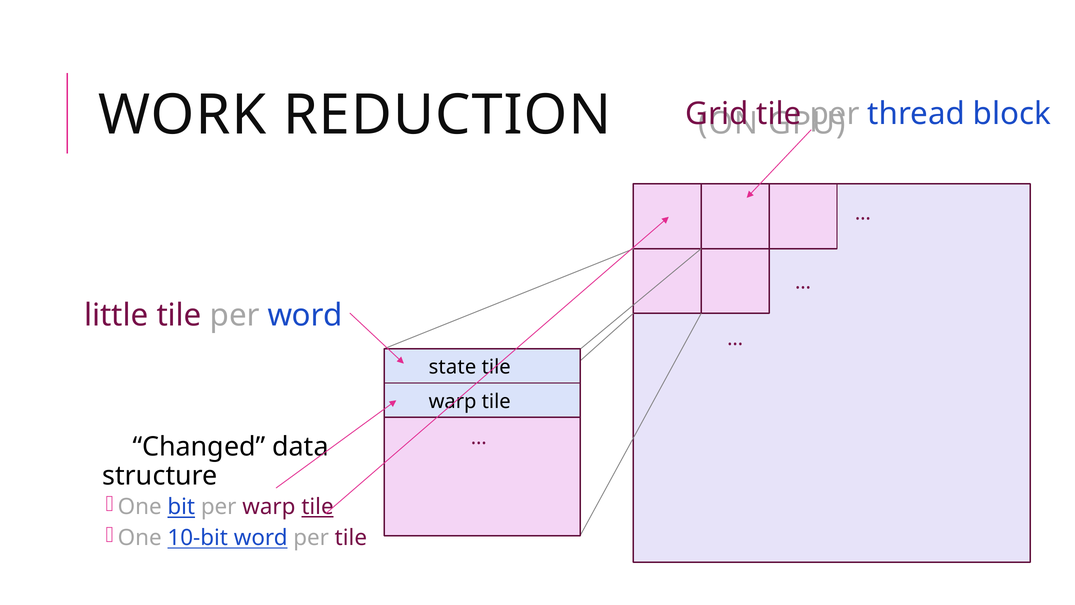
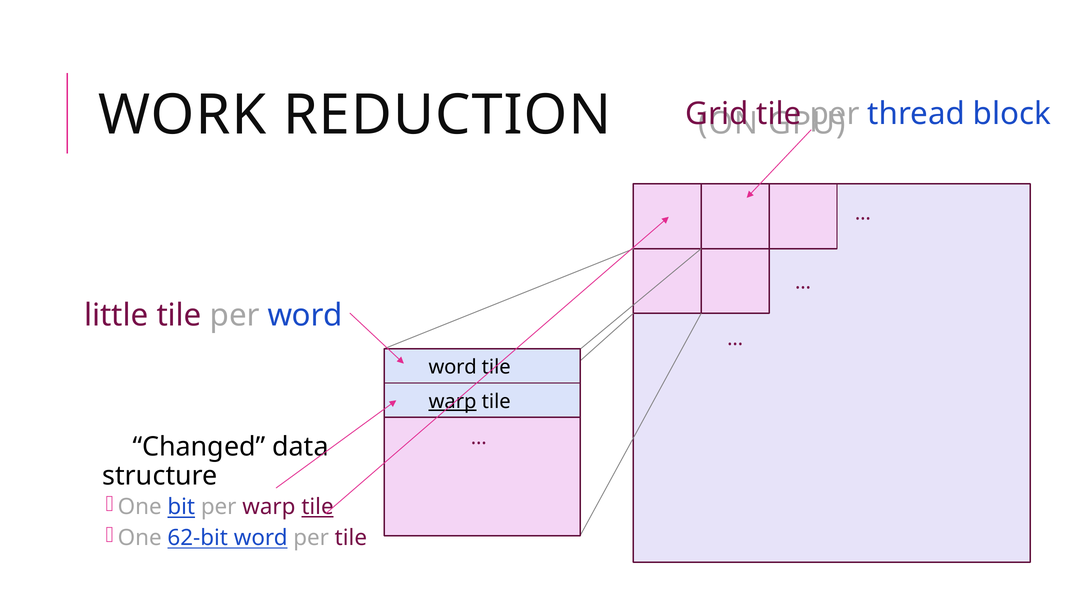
state: state -> word (453, 367)
warp underline: none -> present (453, 401)
10-bit: 10-bit -> 62-bit (198, 538)
